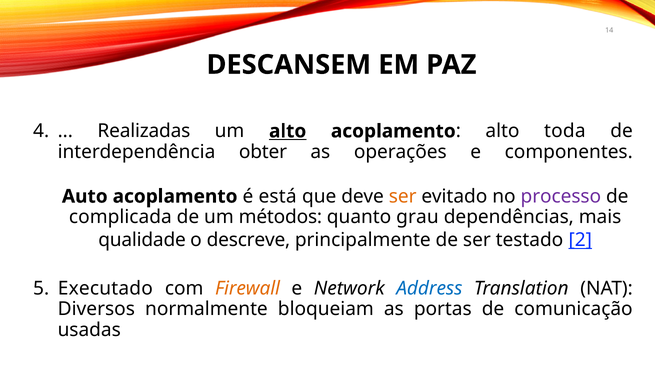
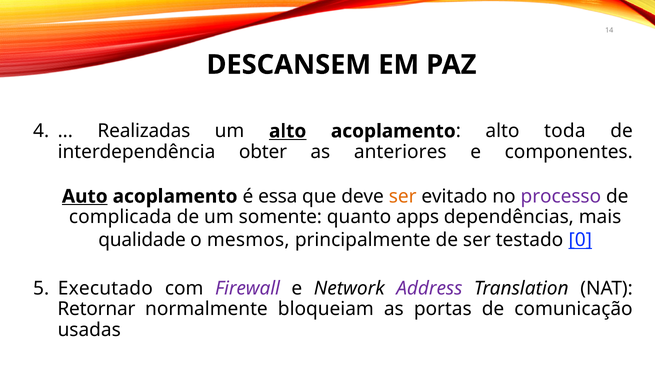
operações: operações -> anteriores (400, 152)
Auto underline: none -> present (85, 196)
está: está -> essa (278, 196)
métodos: métodos -> somente (280, 217)
grau: grau -> apps (418, 217)
descreve: descreve -> mesmos (248, 239)
2: 2 -> 0 (580, 239)
Firewall colour: orange -> purple (248, 288)
Address colour: blue -> purple (429, 288)
Diversos: Diversos -> Retornar (96, 309)
